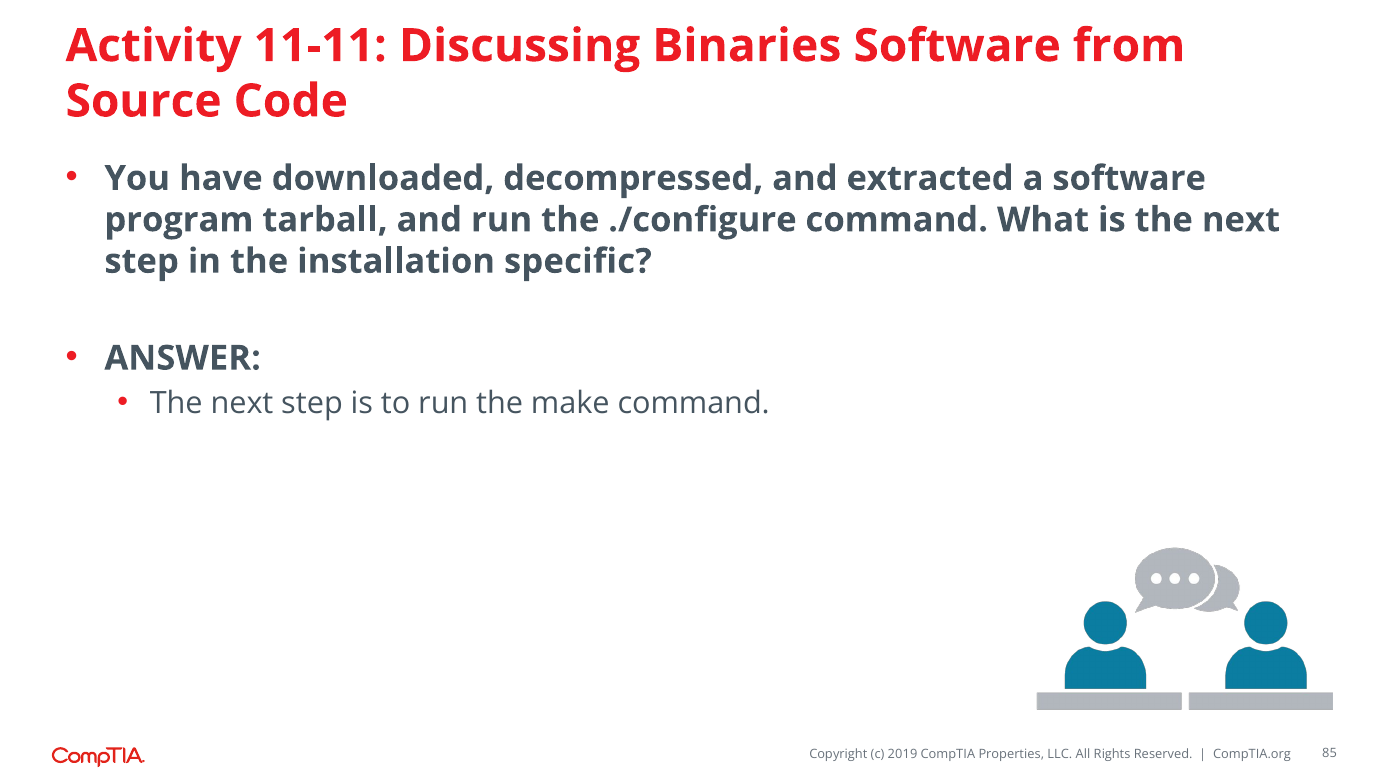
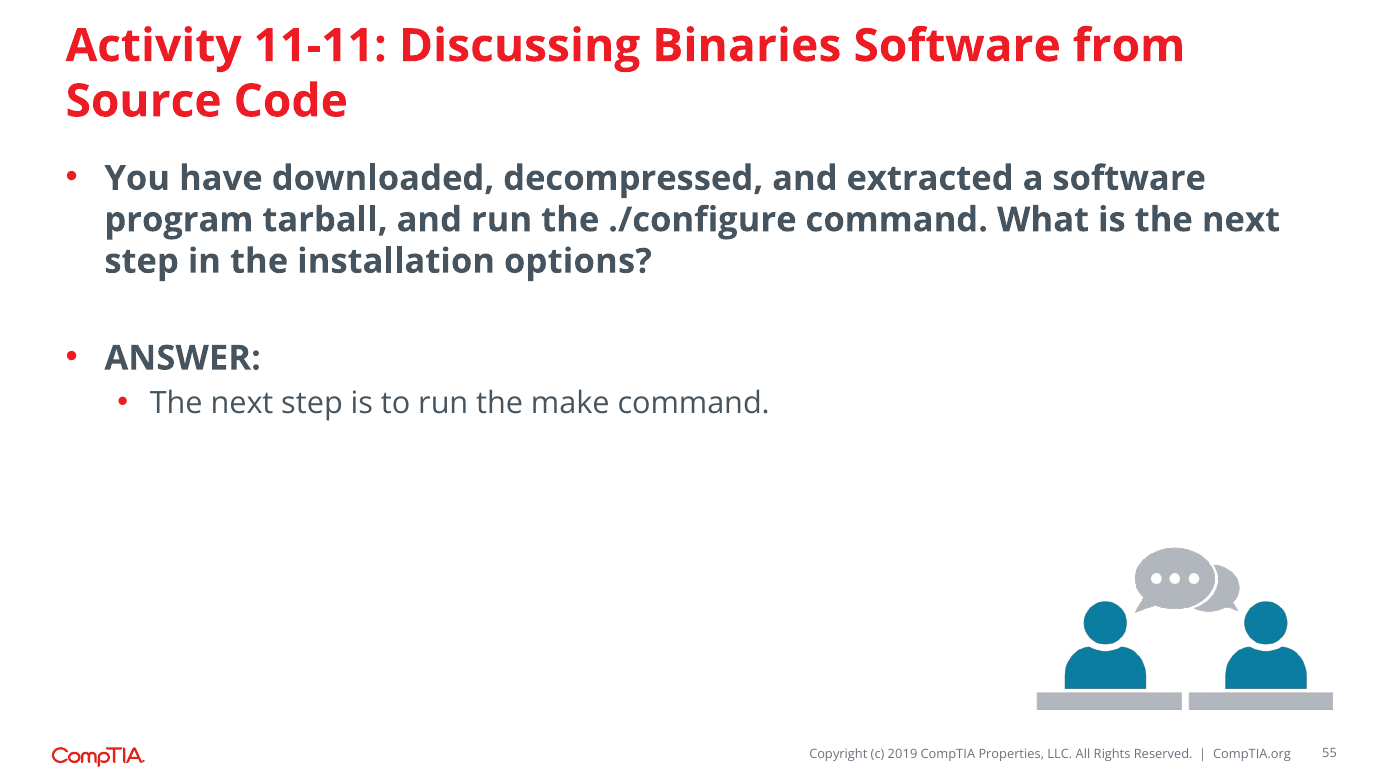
specific: specific -> options (578, 261)
85: 85 -> 55 (1330, 754)
